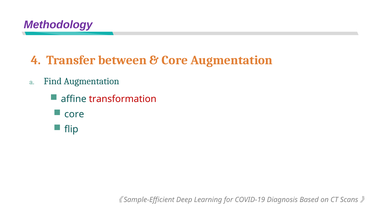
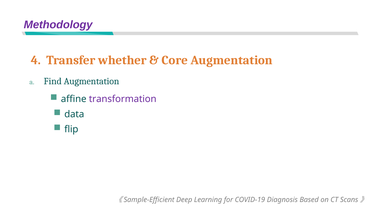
between: between -> whether (122, 60)
transformation colour: red -> purple (123, 99)
core: core -> data (74, 114)
